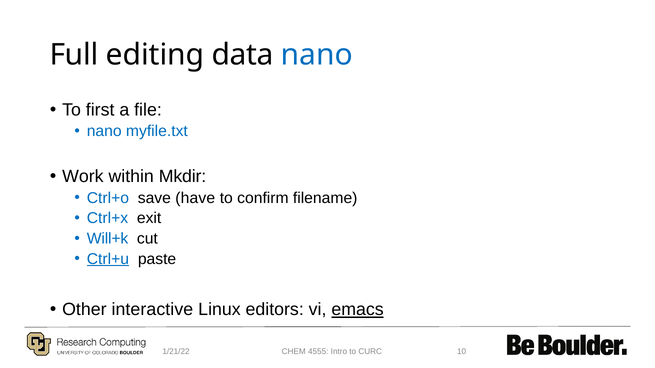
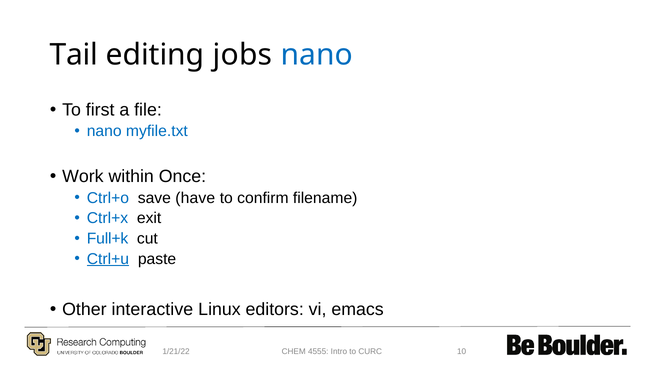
Full: Full -> Tail (74, 55)
data: data -> jobs (242, 55)
Mkdir: Mkdir -> Once (182, 177)
Will+k: Will+k -> Full+k (108, 239)
emacs underline: present -> none (358, 310)
